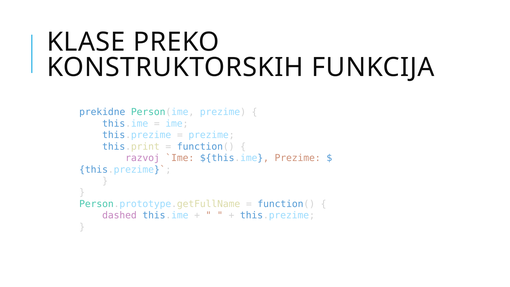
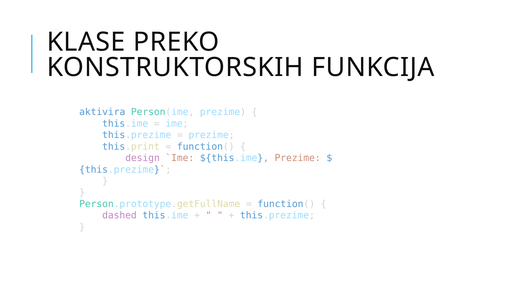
prekidne: prekidne -> aktivira (102, 112)
razvoj: razvoj -> design (143, 158)
